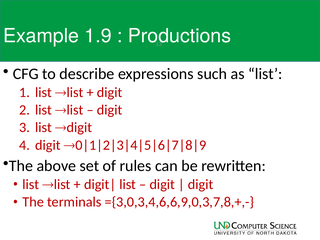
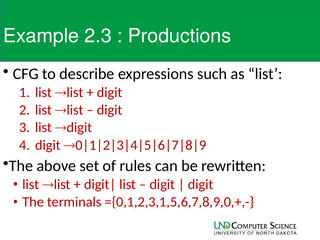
1.9: 1.9 -> 2.3 (98, 36)
={3,0,3,4,6,6,9,0,3,7,8,+,-: ={3,0,3,4,6,6,9,0,3,7,8,+,- -> ={0,1,2,3,1,5,6,7,8,9,0,+,- (179, 202)
